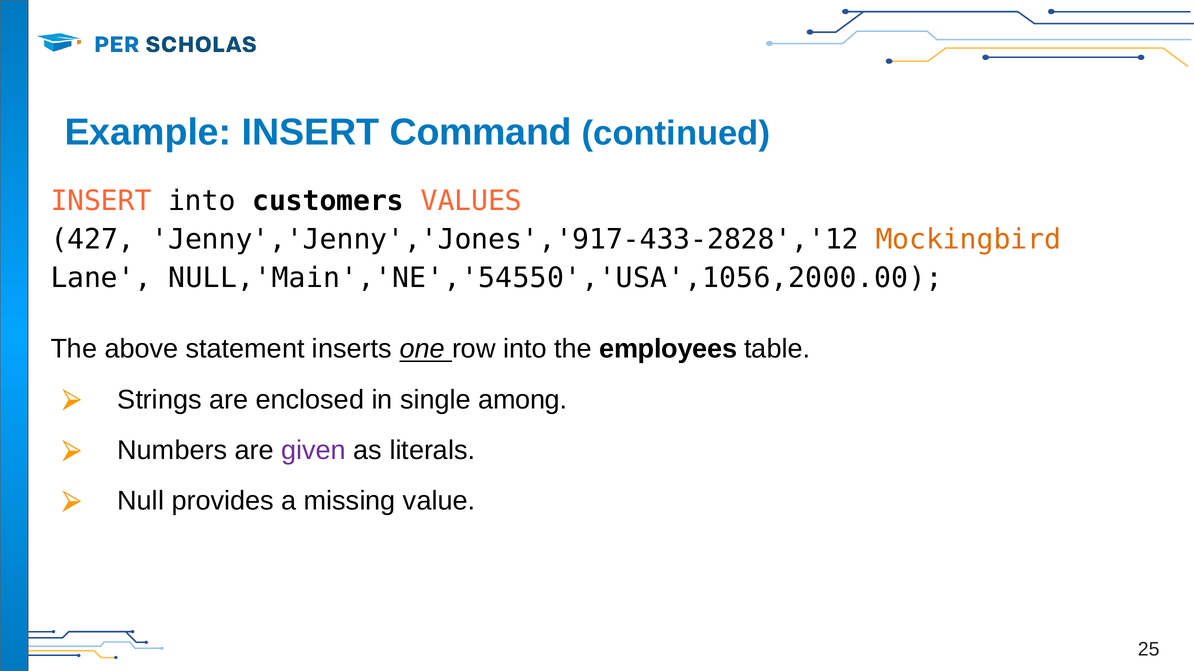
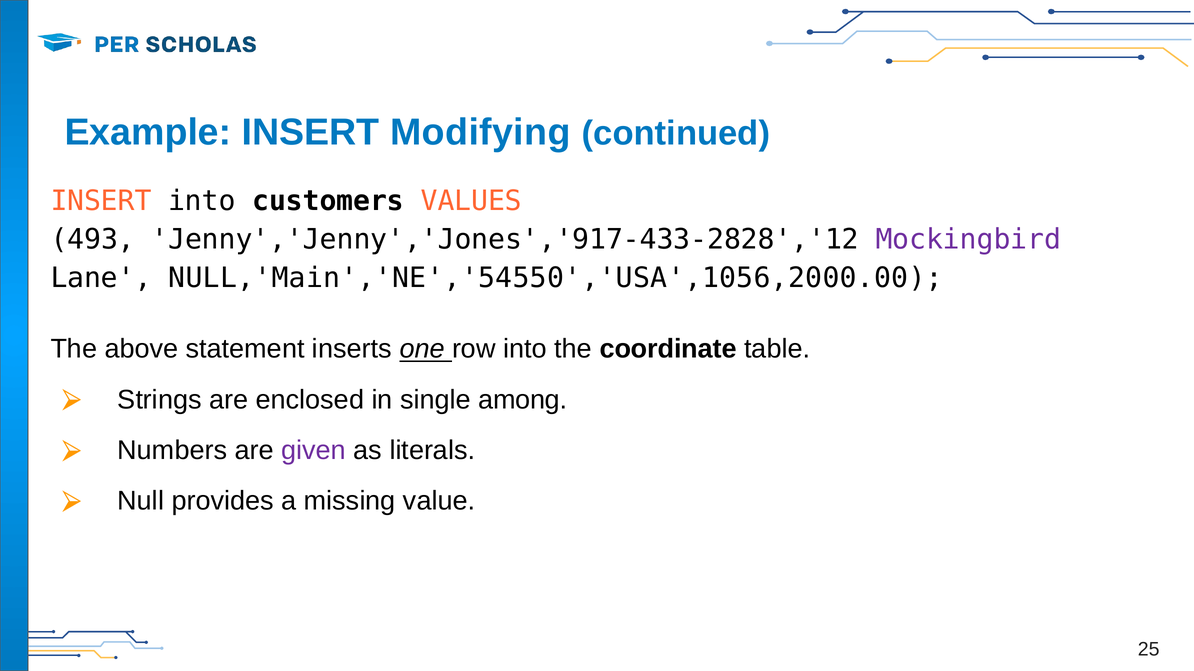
Command: Command -> Modifying (480, 133)
427: 427 -> 493 (93, 240)
Mockingbird colour: orange -> purple (968, 240)
employees: employees -> coordinate (668, 349)
